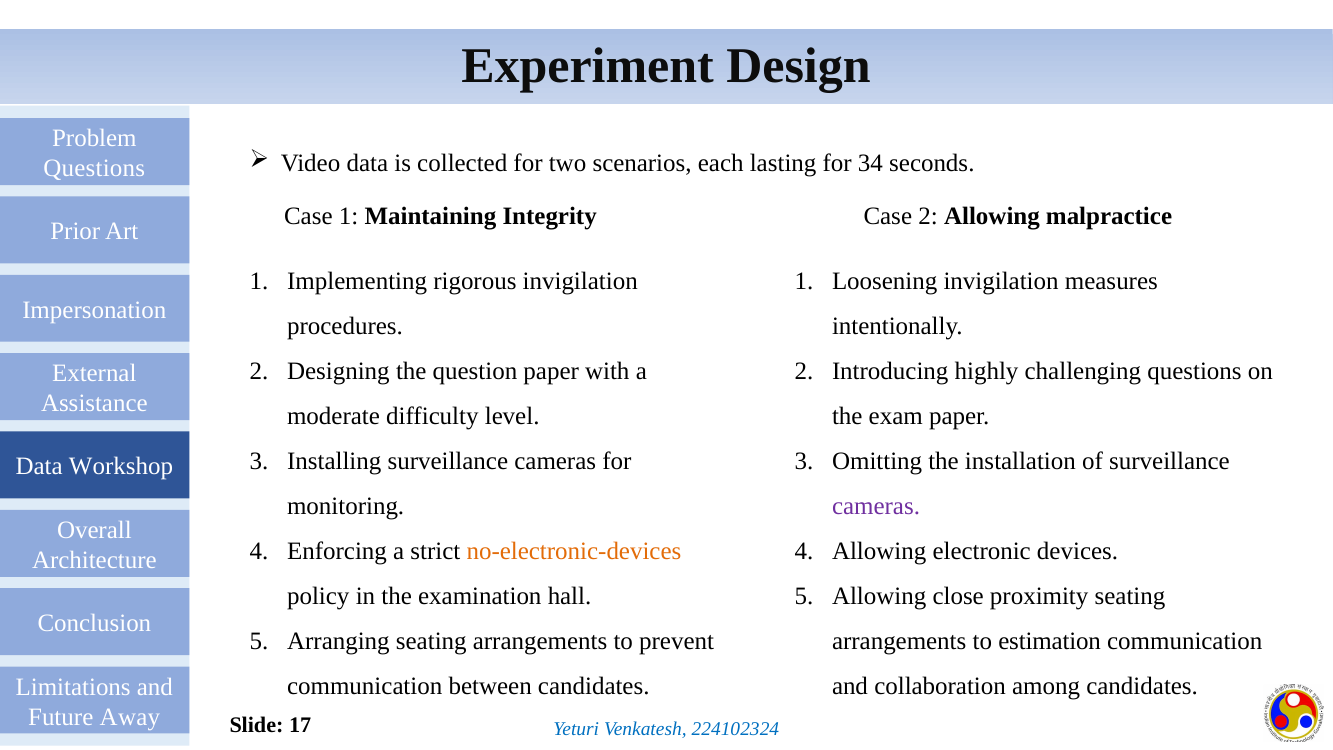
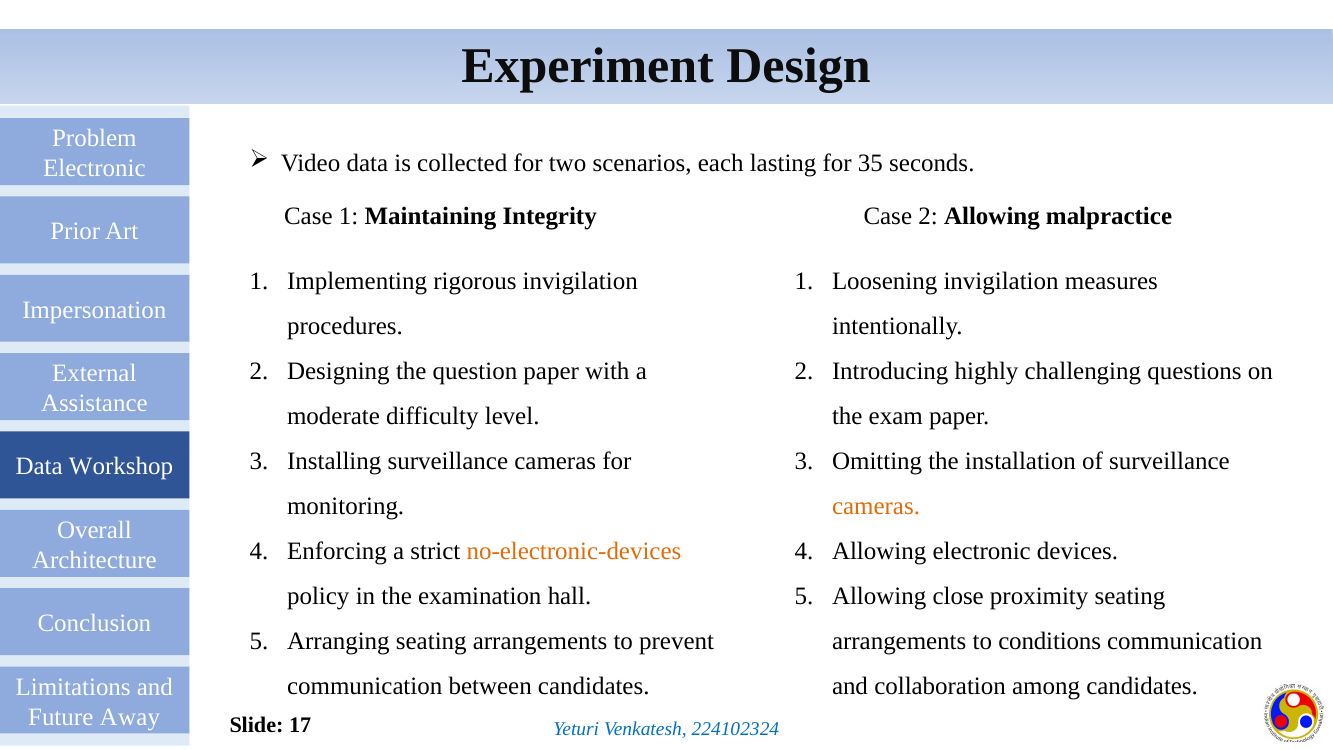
34: 34 -> 35 (870, 163)
Questions: Questions -> Electronic (94, 168)
cameras colour: purple -> orange (876, 507)
estimation: estimation -> conditions (1050, 641)
